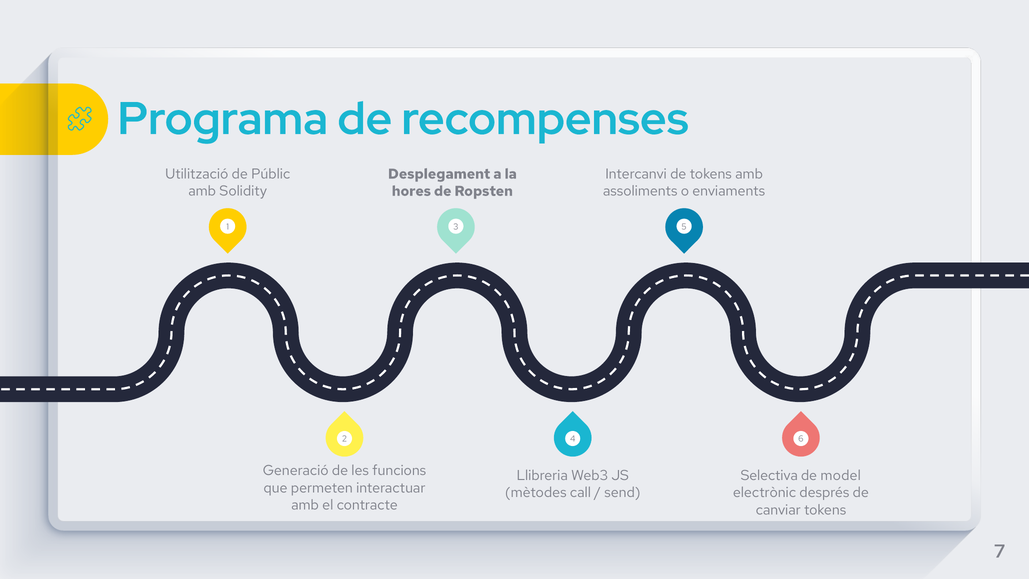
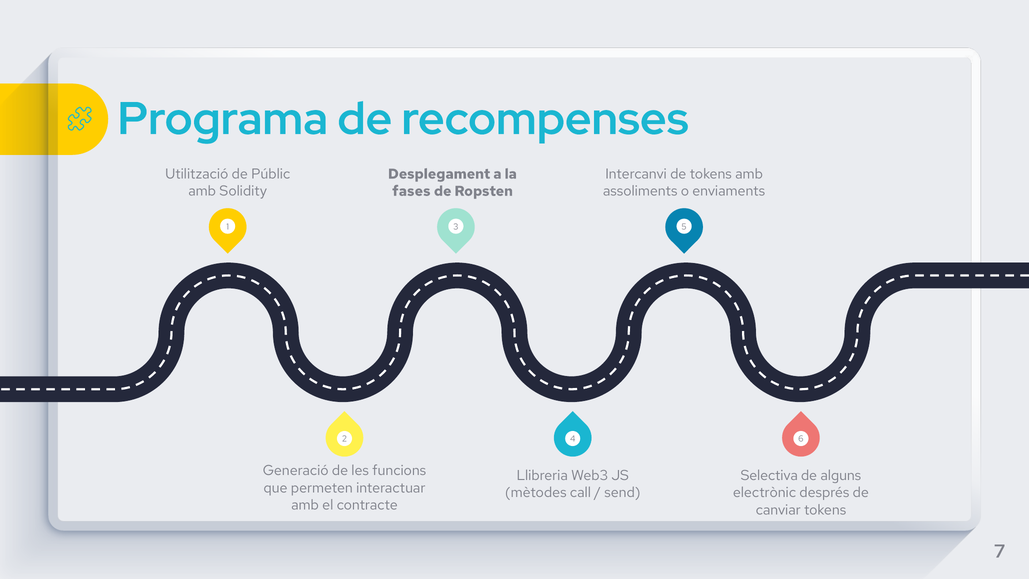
hores: hores -> fases (411, 191)
model: model -> alguns (841, 475)
